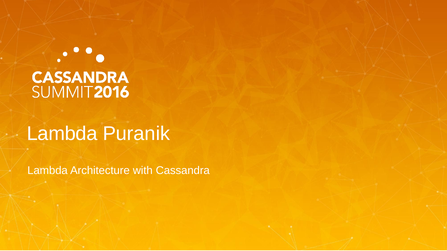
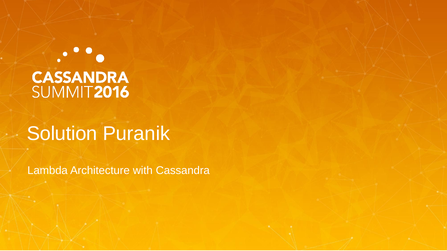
Lambda: Lambda -> Solution (62, 134)
